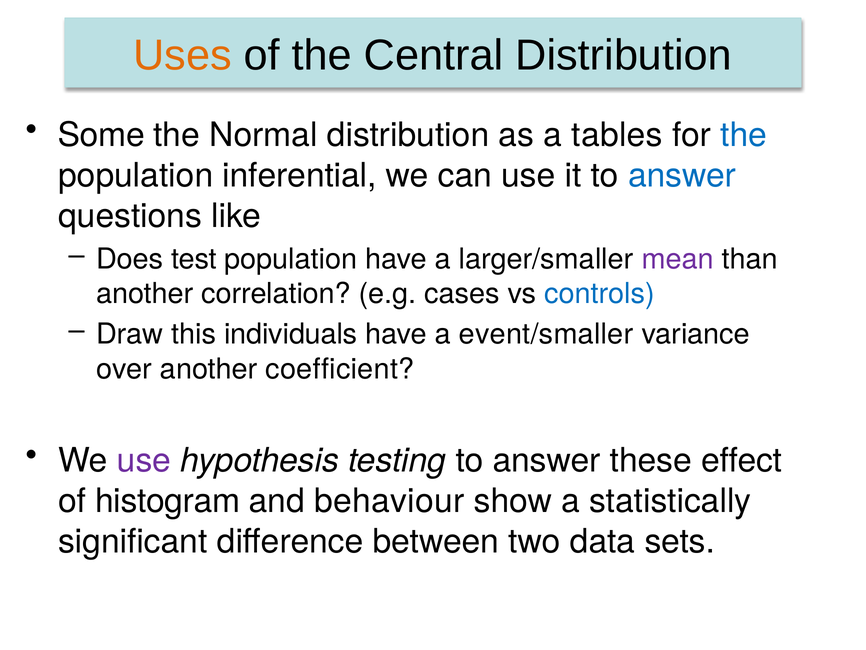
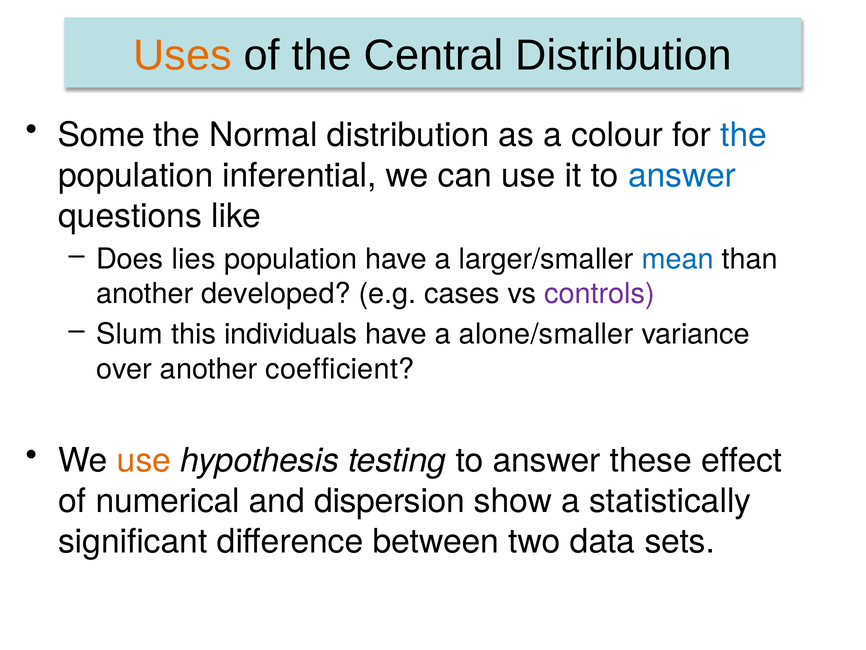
tables: tables -> colour (617, 135)
test: test -> lies (194, 259)
mean colour: purple -> blue (678, 259)
correlation: correlation -> developed (276, 294)
controls colour: blue -> purple (600, 294)
Draw: Draw -> Slum (130, 334)
event/smaller: event/smaller -> alone/smaller (546, 334)
use colour: purple -> orange (144, 460)
histogram: histogram -> numerical (168, 501)
behaviour: behaviour -> dispersion (389, 501)
